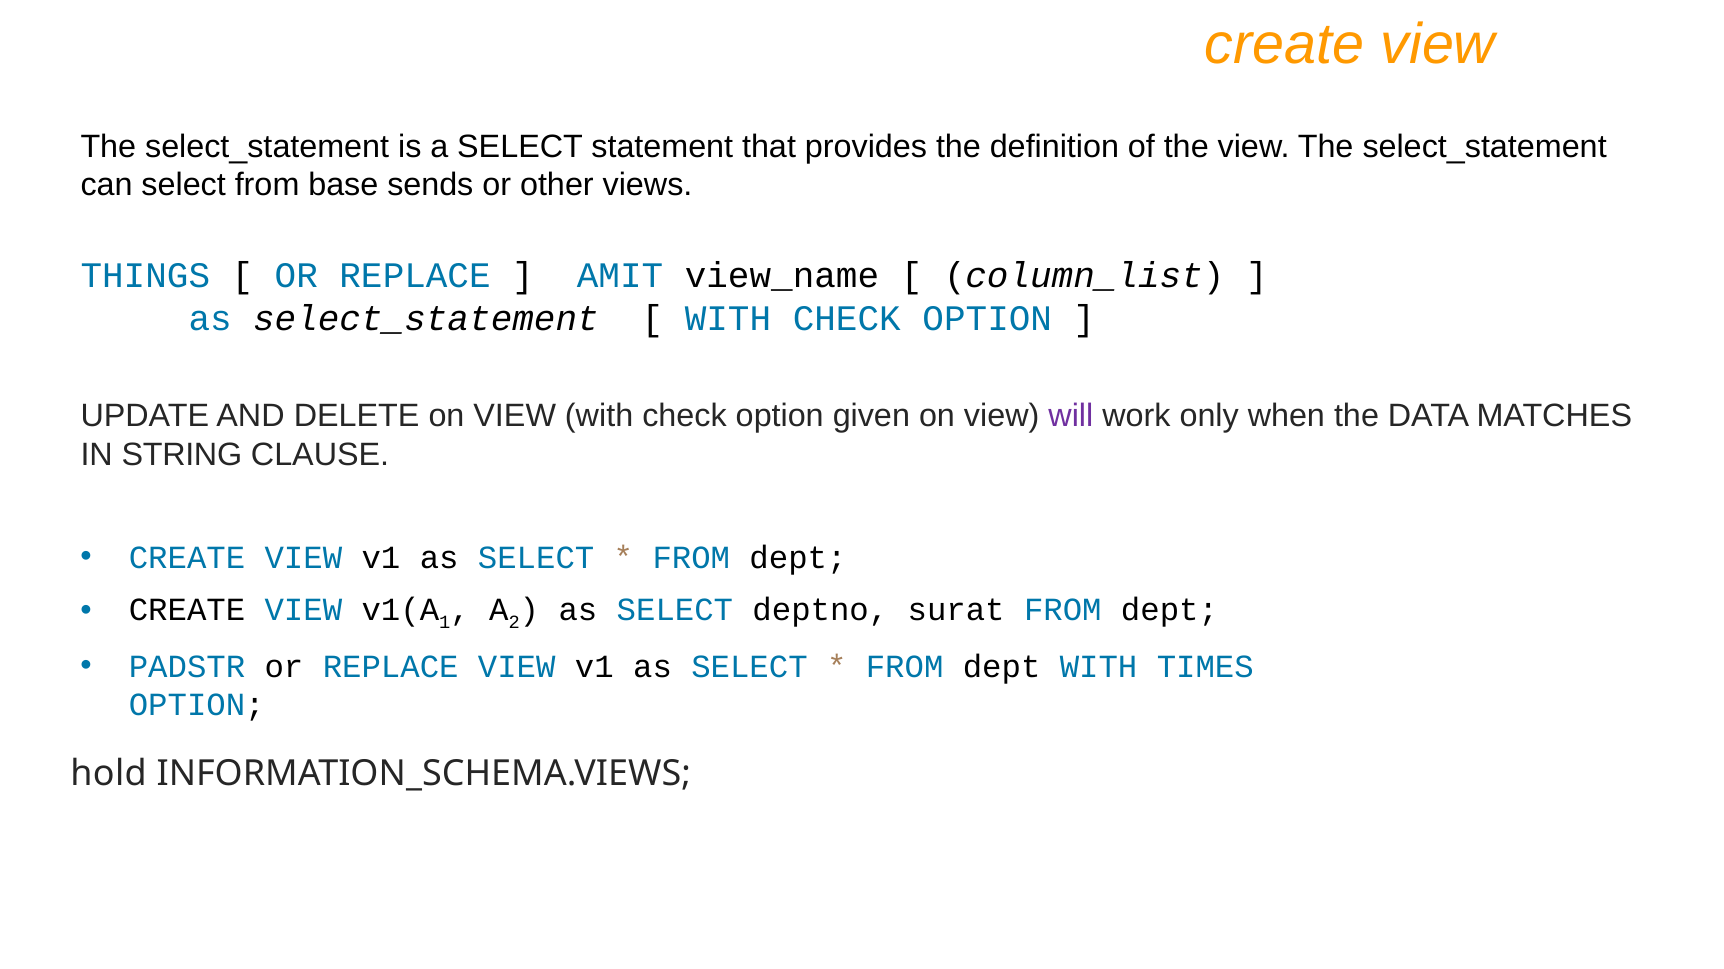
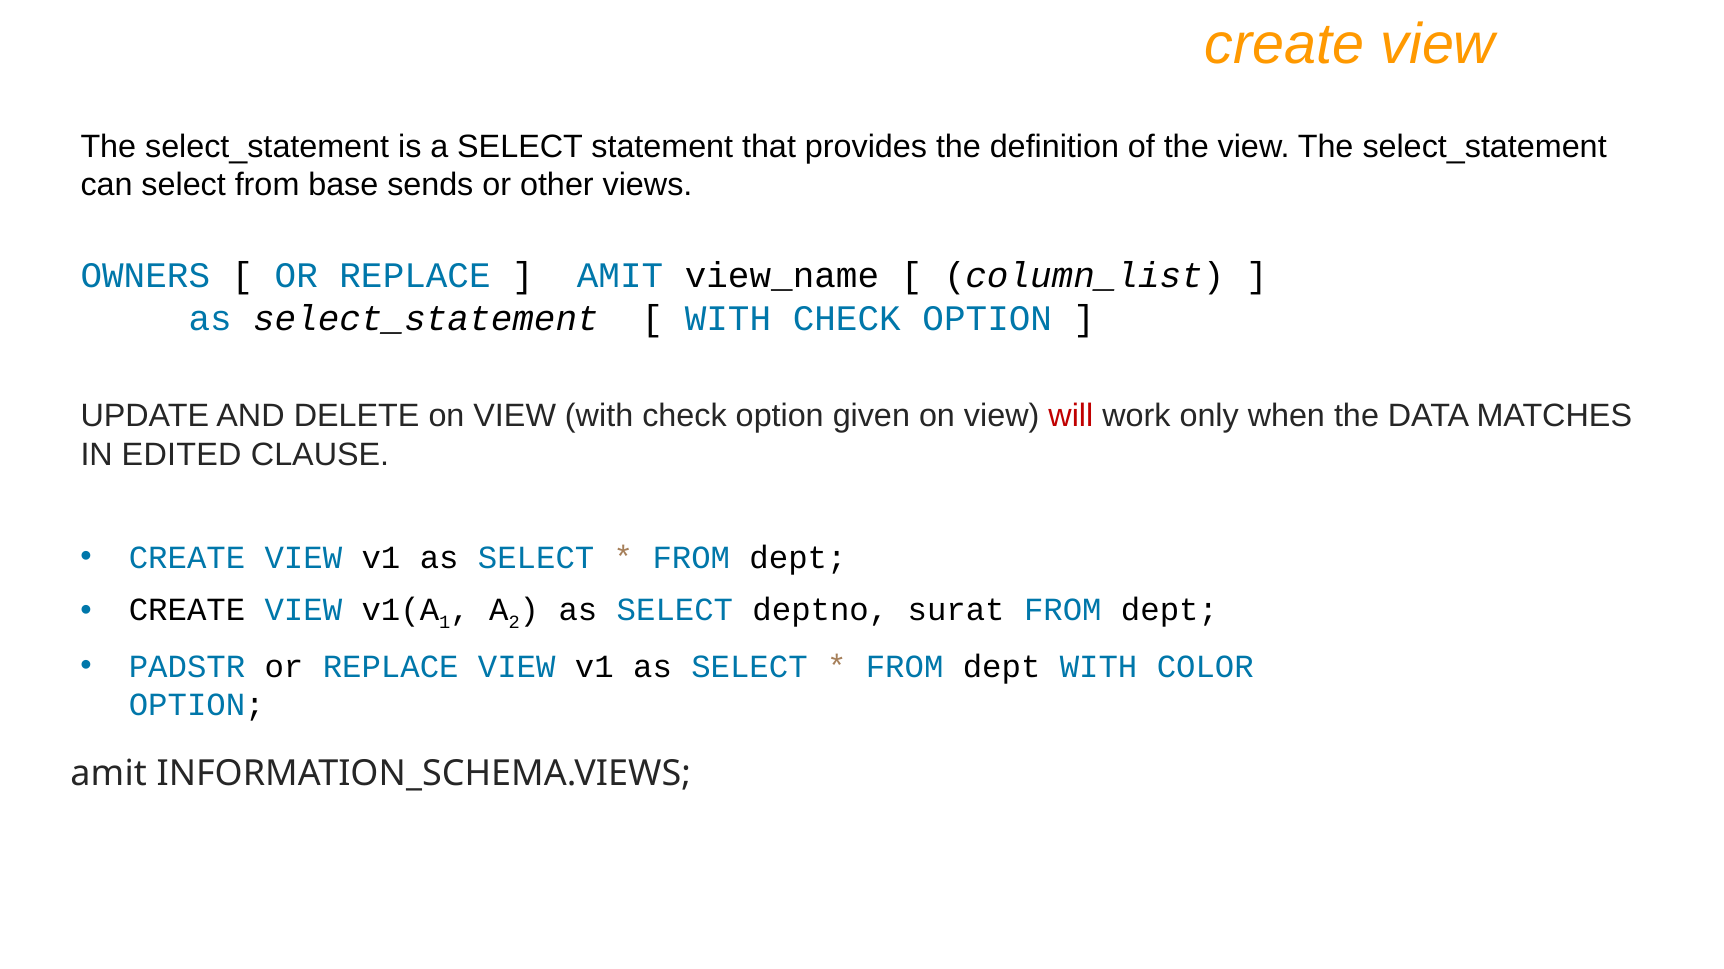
THINGS: THINGS -> OWNERS (145, 276)
will colour: purple -> red (1071, 416)
STRING: STRING -> EDITED (182, 455)
TIMES: TIMES -> COLOR (1205, 667)
hold: hold -> amit (109, 774)
